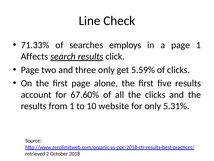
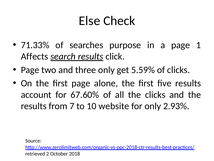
Line: Line -> Else (90, 21)
employs: employs -> purpose (125, 45)
from 1: 1 -> 7 (72, 106)
5.31%: 5.31% -> 2.93% (176, 106)
